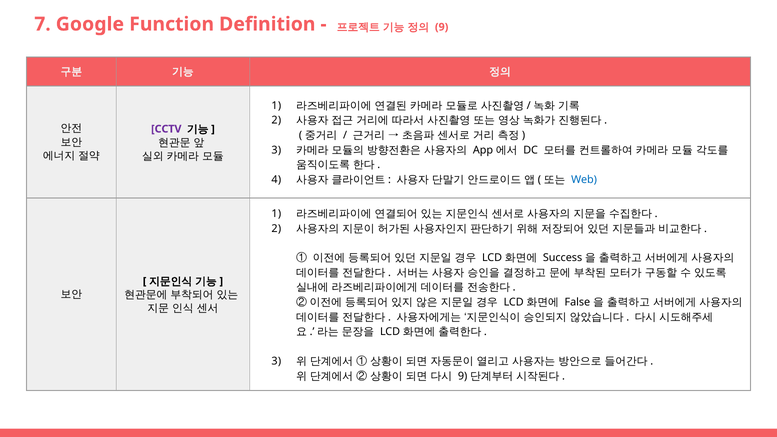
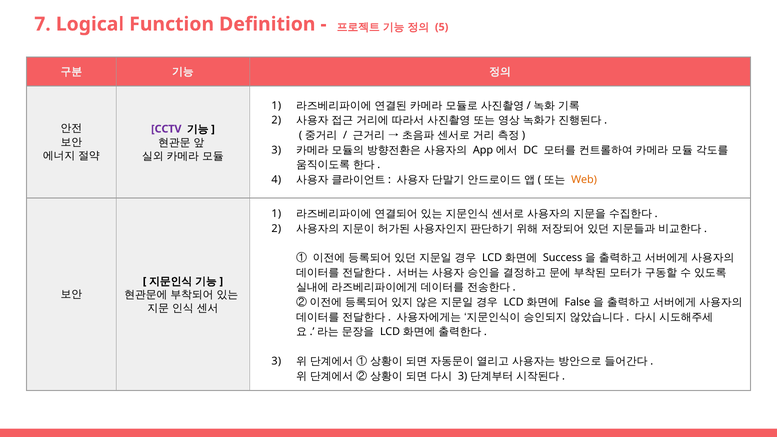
Google: Google -> Logical (90, 24)
9: 9 -> 5 (442, 27)
Web colour: blue -> orange (584, 180)
9: 9 -> 3 (463, 376)
